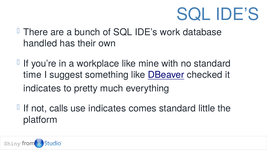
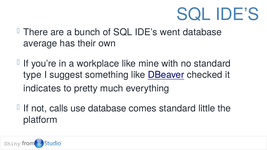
work: work -> went (170, 32)
handled: handled -> average (40, 44)
time: time -> type (32, 75)
use indicates: indicates -> database (107, 109)
